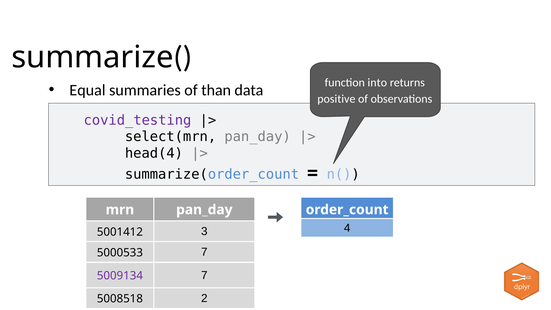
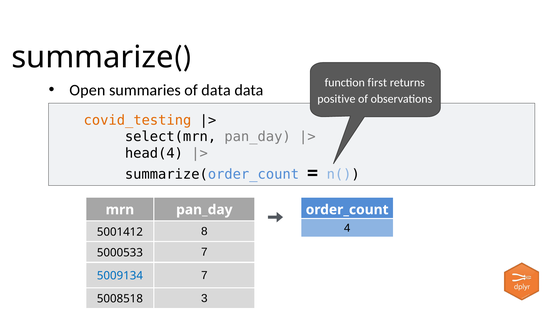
into: into -> first (377, 83)
Equal: Equal -> Open (87, 90)
of than: than -> data (216, 90)
covid_testing colour: purple -> orange (137, 120)
3: 3 -> 8 (204, 231)
5009134 colour: purple -> blue (120, 276)
2: 2 -> 3 (204, 298)
